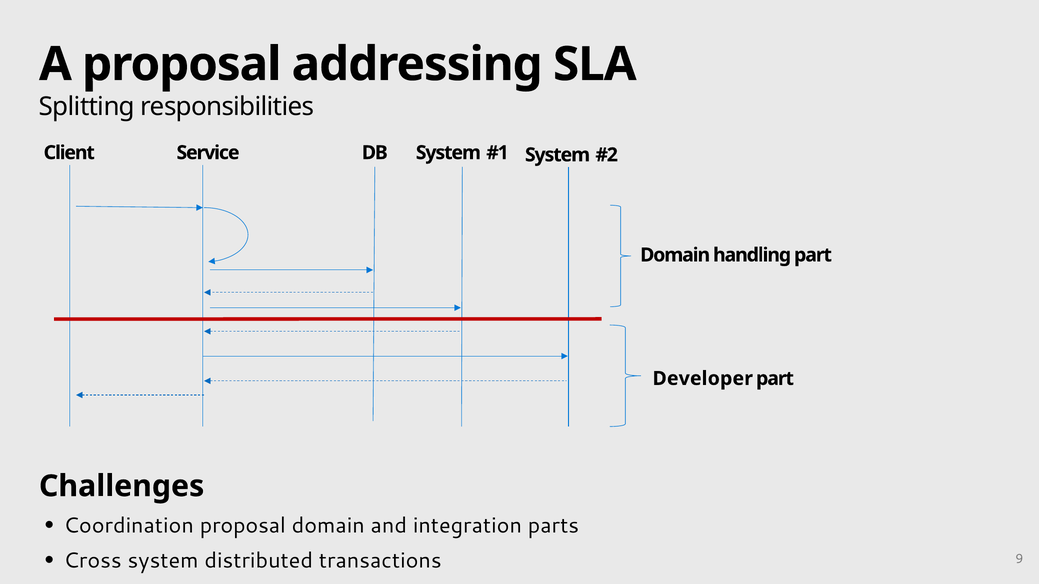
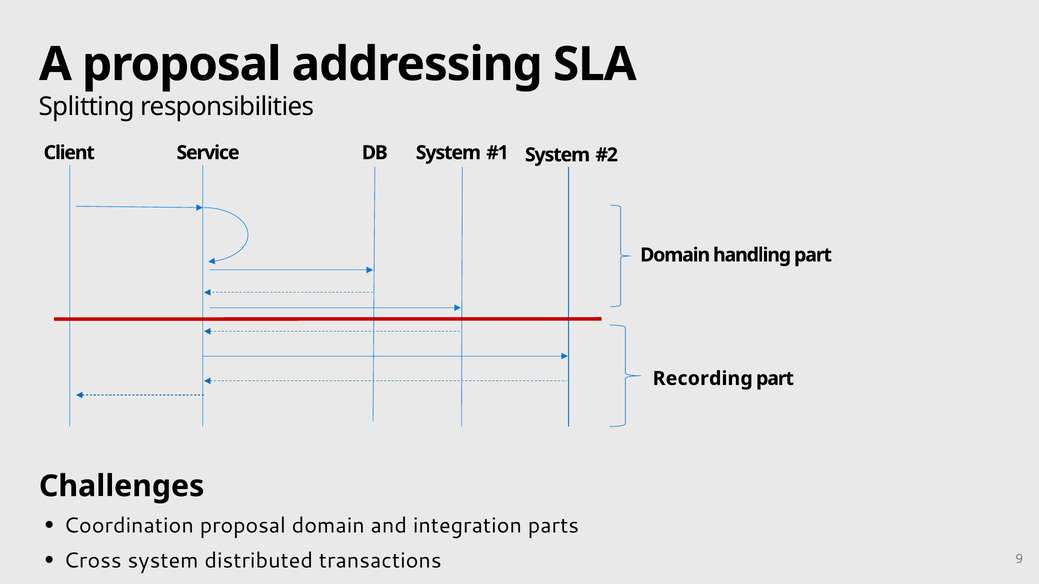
Developer: Developer -> Recording (703, 379)
